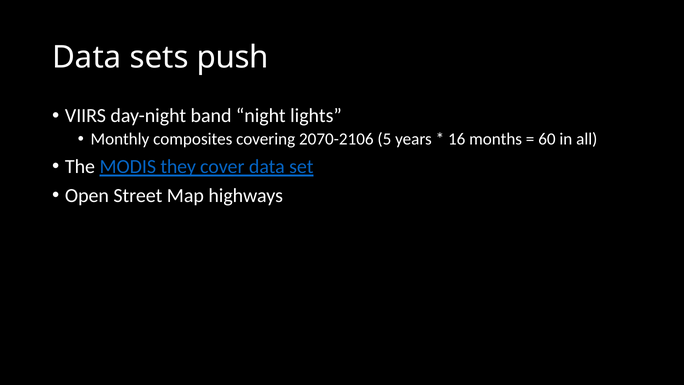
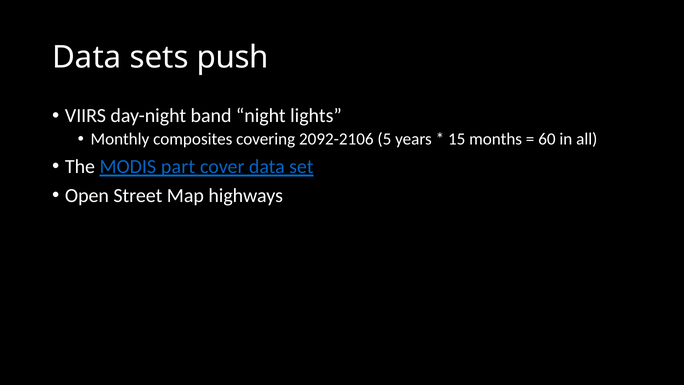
2070-2106: 2070-2106 -> 2092-2106 (336, 139)
16: 16 -> 15 (457, 139)
they: they -> part (178, 167)
